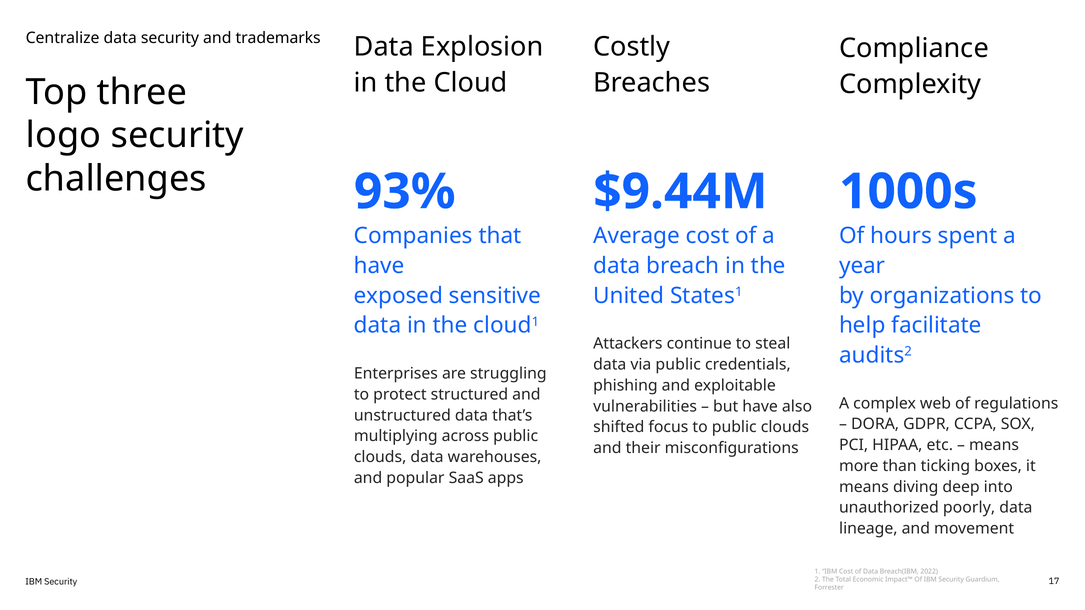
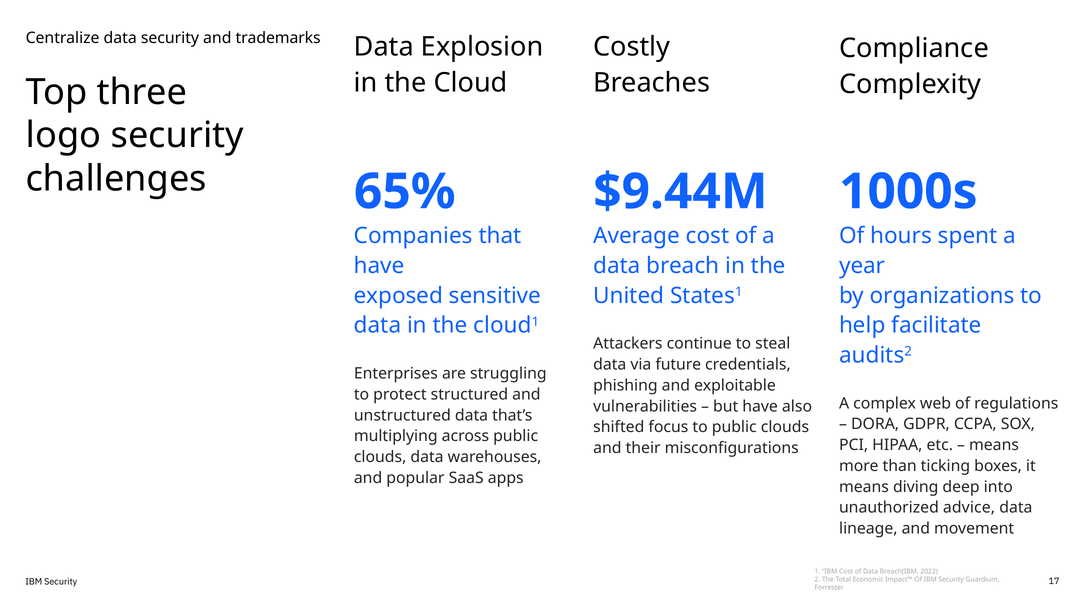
93%: 93% -> 65% (405, 192)
via public: public -> future (678, 365)
poorly: poorly -> advice (969, 508)
